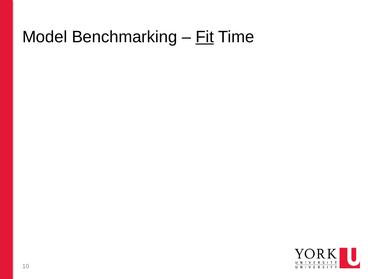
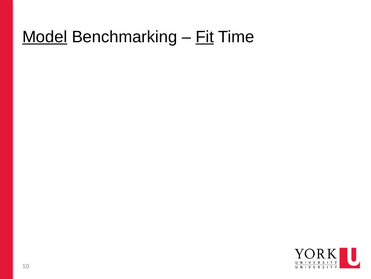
Model underline: none -> present (45, 37)
